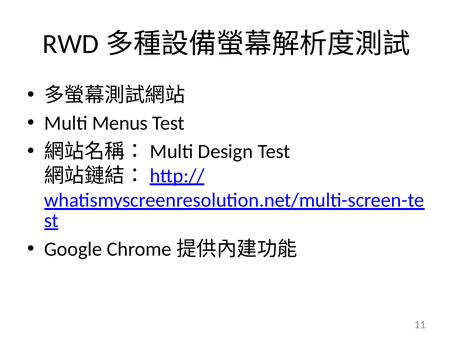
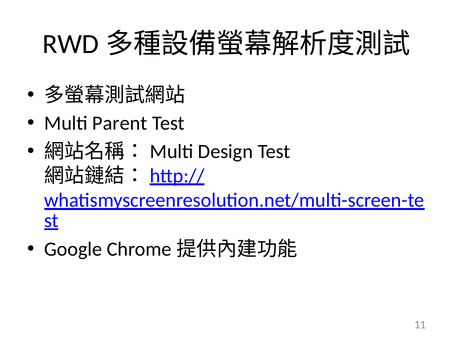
Menus: Menus -> Parent (120, 123)
